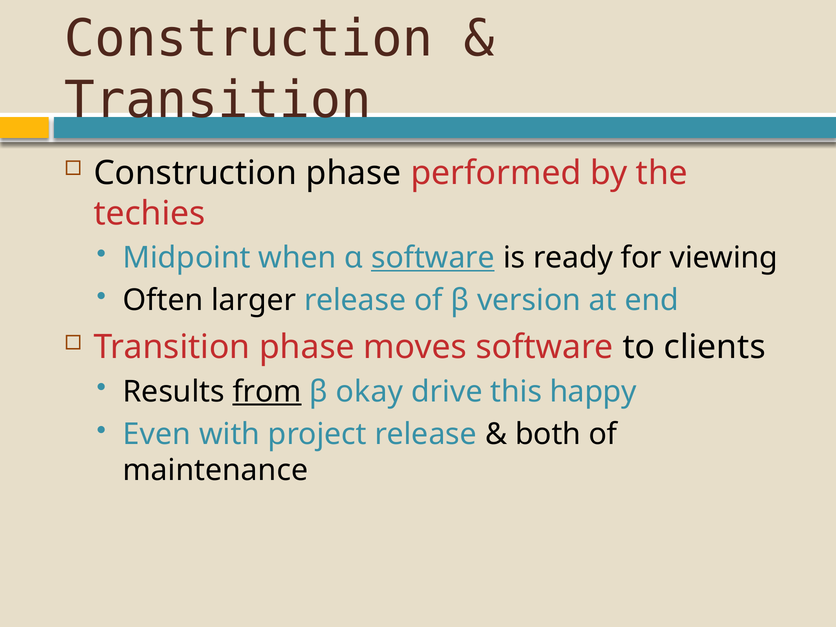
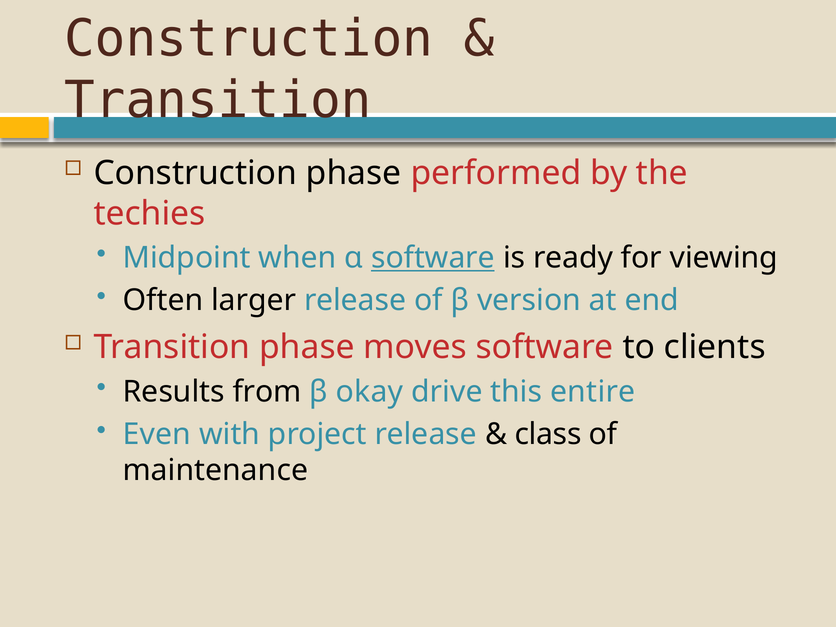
from underline: present -> none (267, 392)
happy: happy -> entire (593, 392)
both: both -> class (548, 434)
